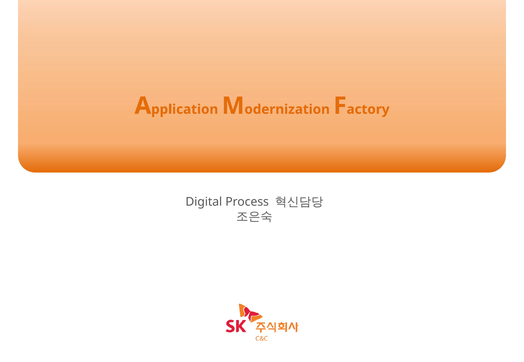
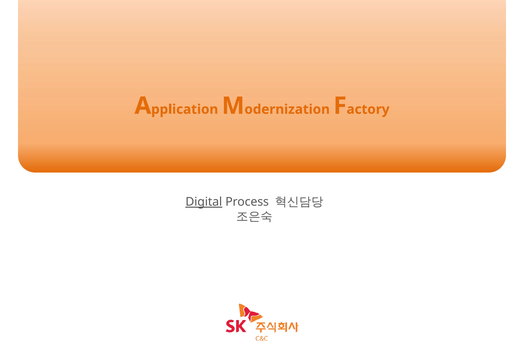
Digital underline: none -> present (204, 202)
